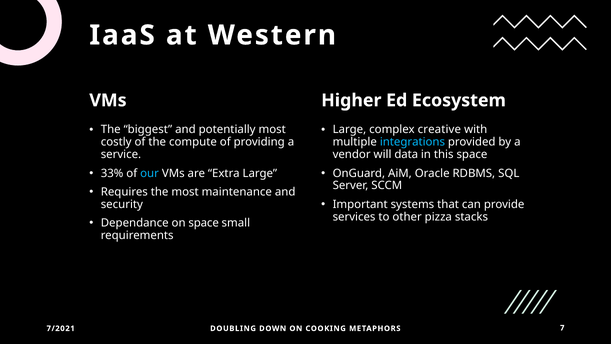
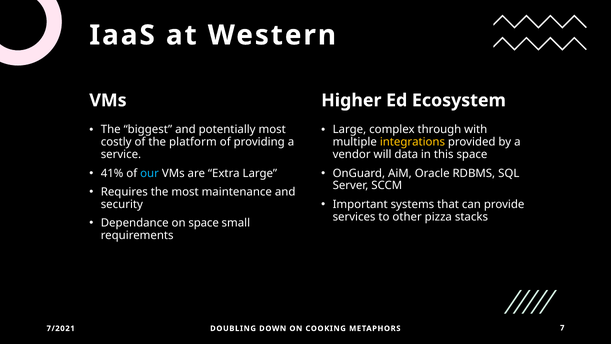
creative: creative -> through (439, 130)
compute: compute -> platform (193, 142)
integrations colour: light blue -> yellow (412, 142)
33%: 33% -> 41% (112, 173)
